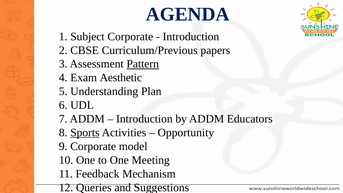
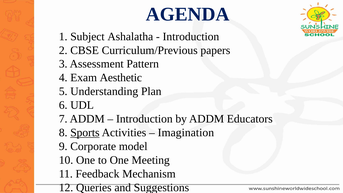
Subject Corporate: Corporate -> Ashalatha (130, 36)
Pattern underline: present -> none (143, 64)
Opportunity: Opportunity -> Imagination (186, 133)
